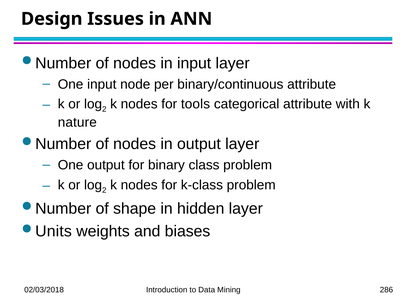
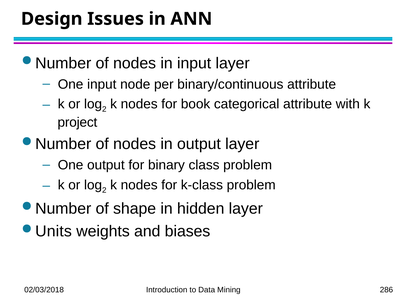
tools: tools -> book (196, 104)
nature: nature -> project (77, 123)
